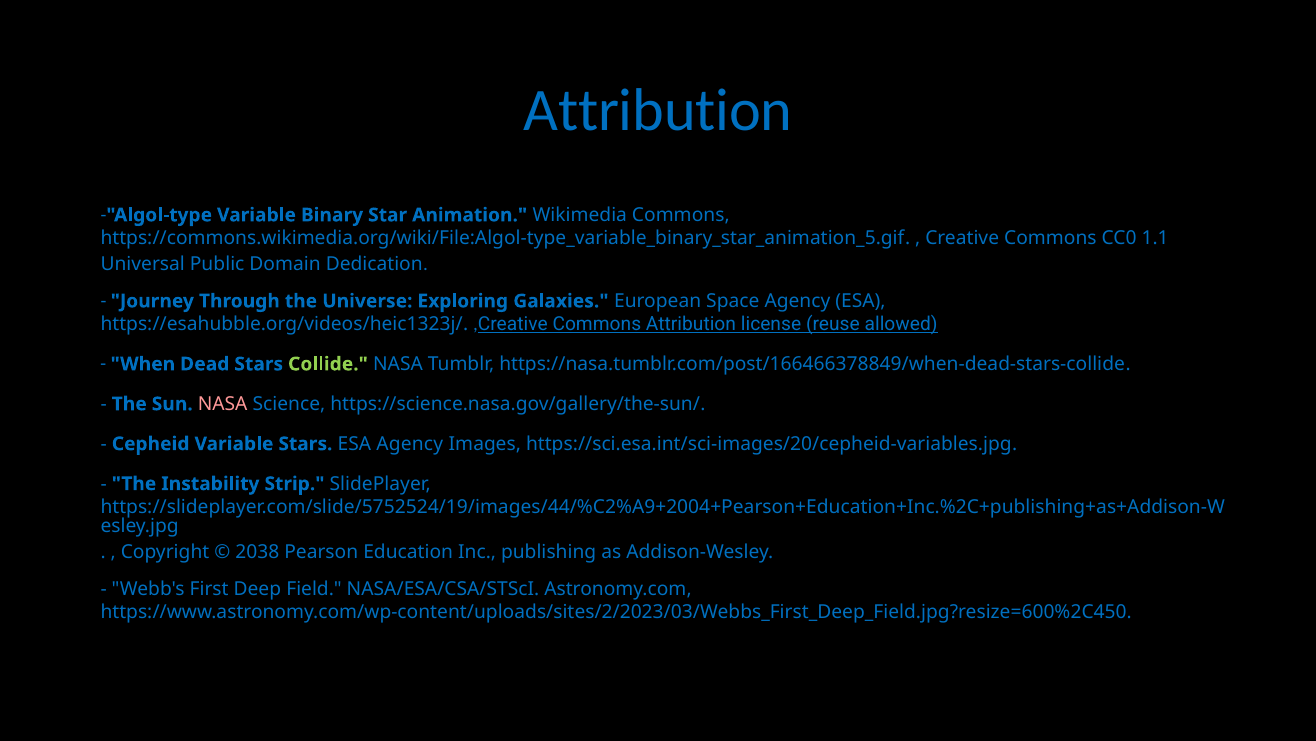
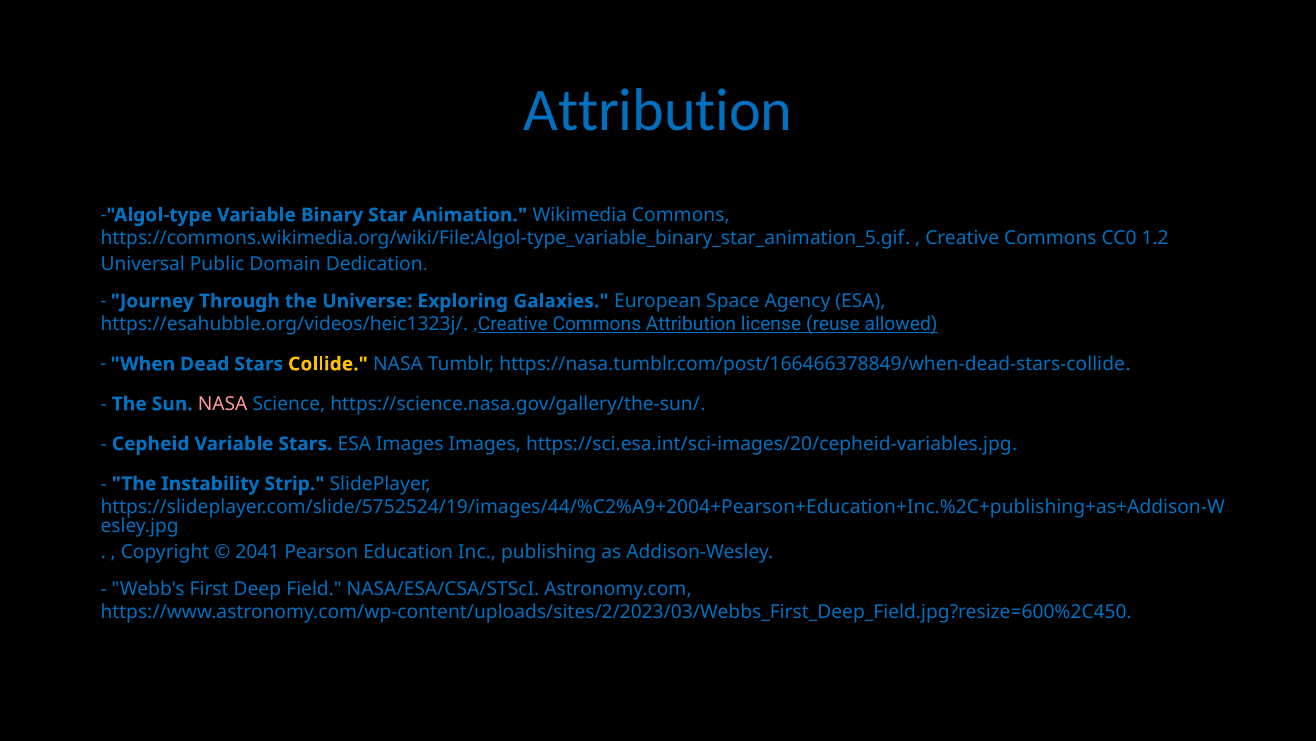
1.1: 1.1 -> 1.2 (1155, 238)
Collide colour: light green -> yellow (328, 364)
ESA Agency: Agency -> Images (410, 443)
2038: 2038 -> 2041 (257, 552)
